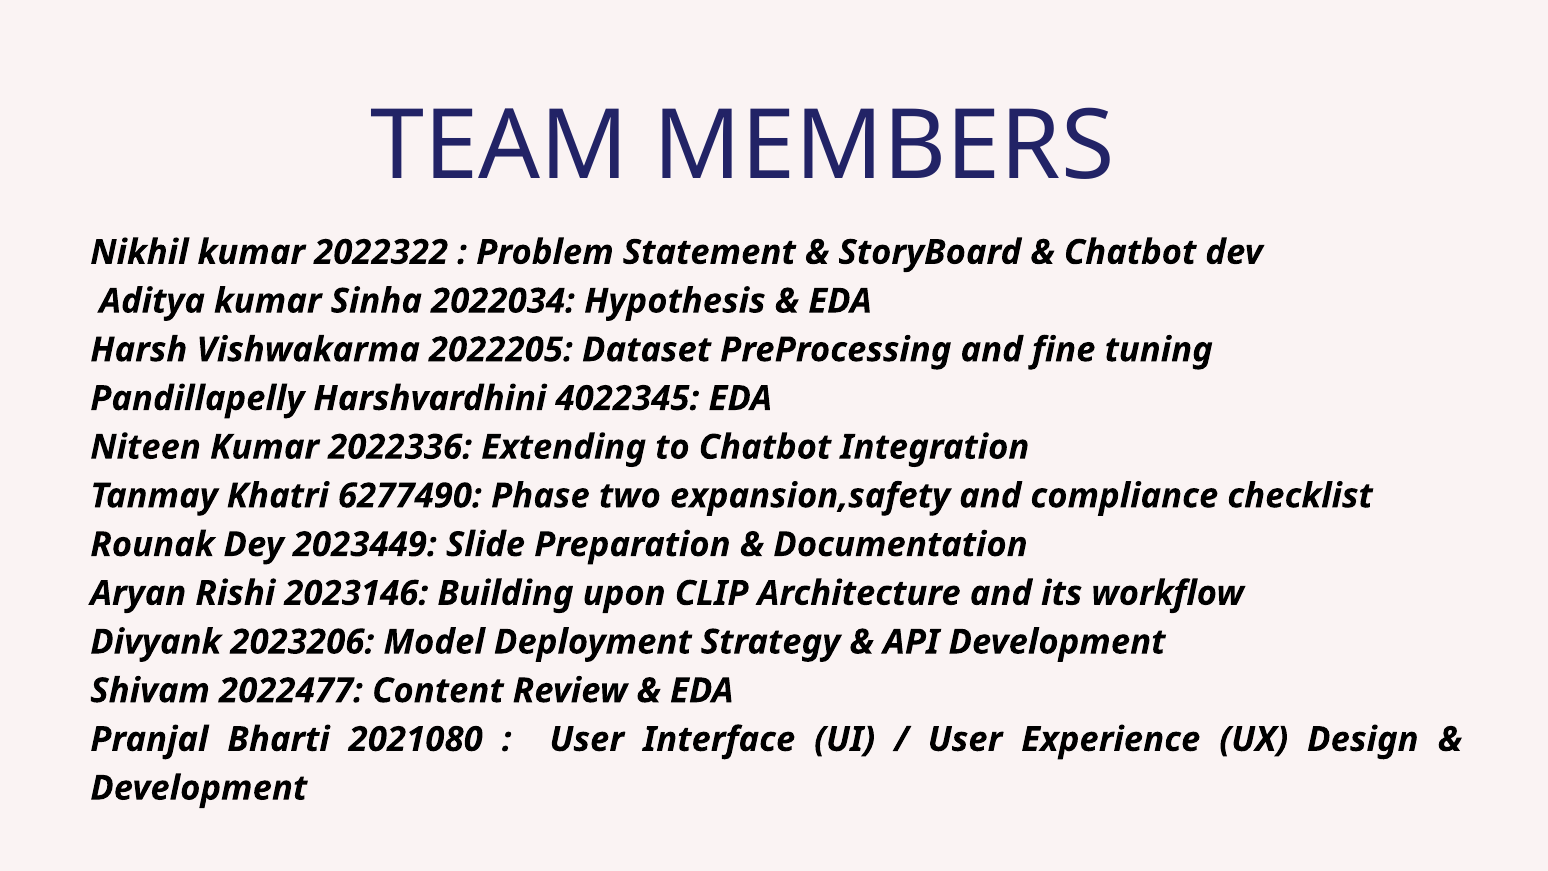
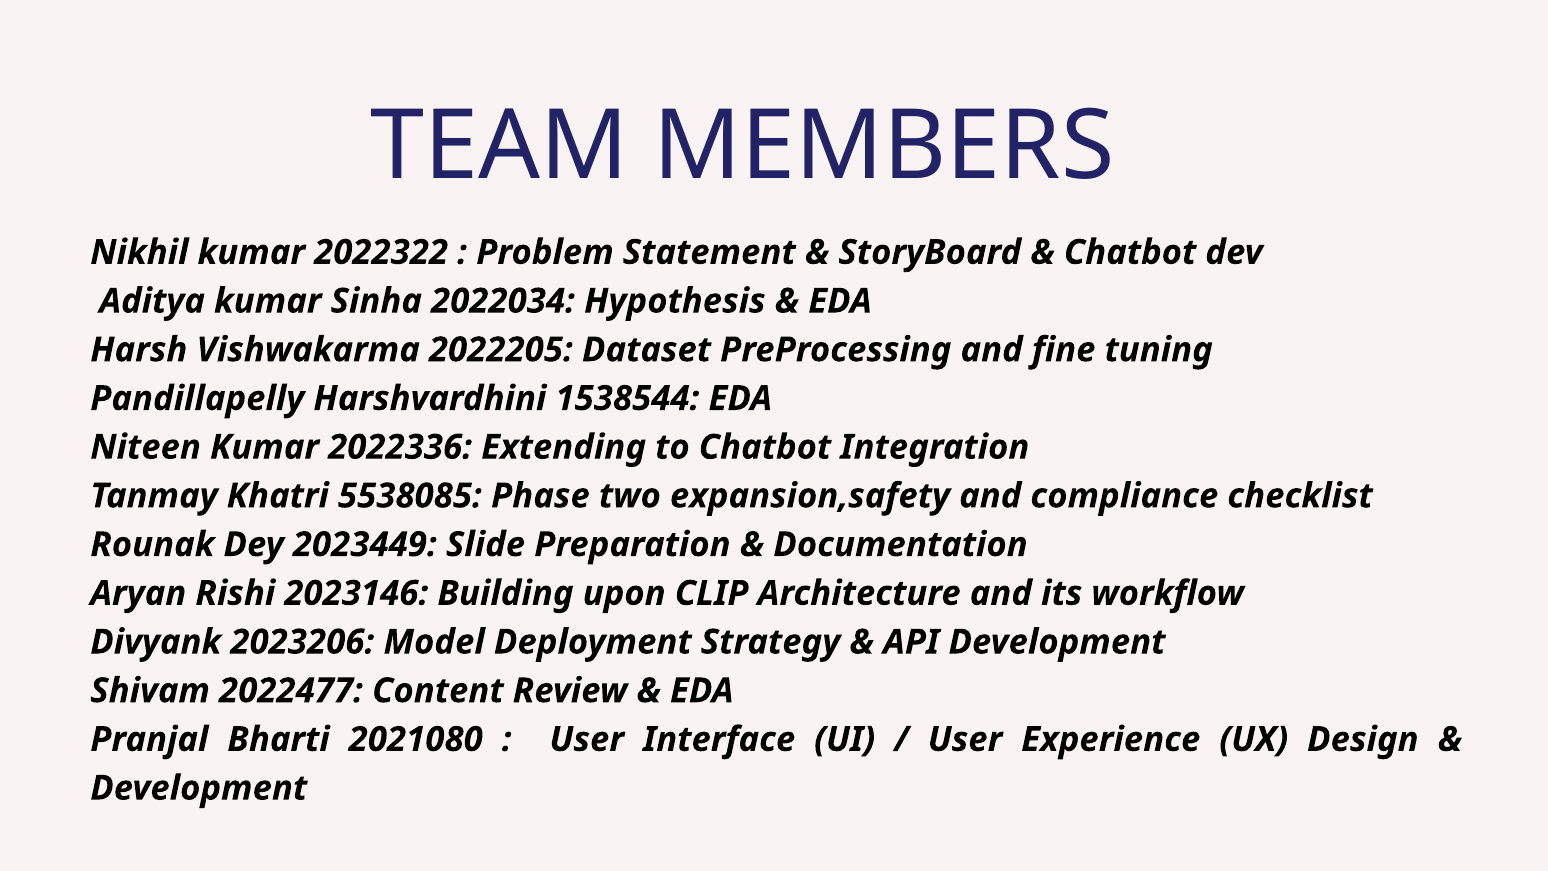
4022345: 4022345 -> 1538544 (627, 398)
6277490: 6277490 -> 5538085 (410, 496)
